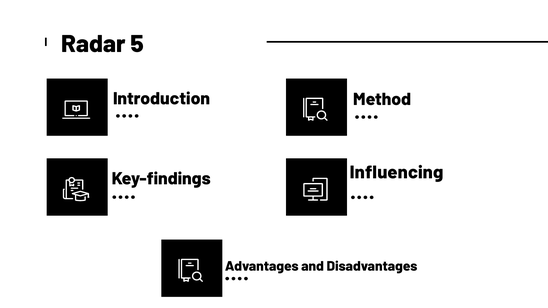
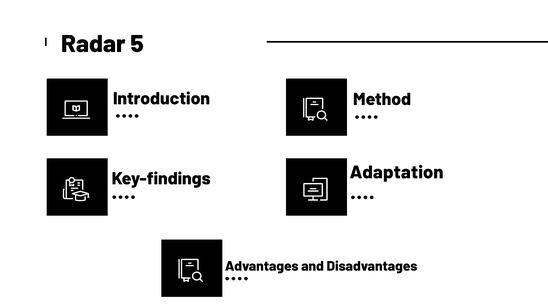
Influencing: Influencing -> Adaptation (397, 173)
